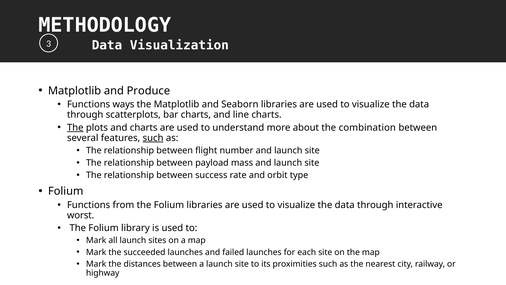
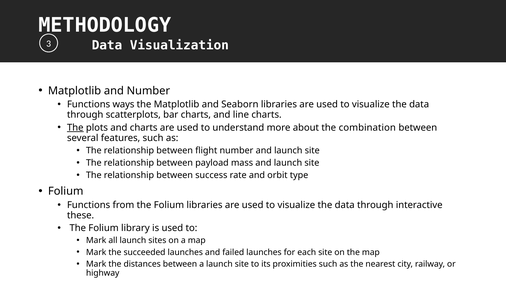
and Produce: Produce -> Number (148, 91)
such underline: present -> none (153, 138)
worst: worst -> these (81, 215)
